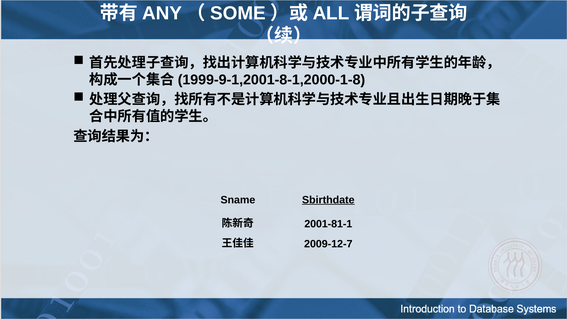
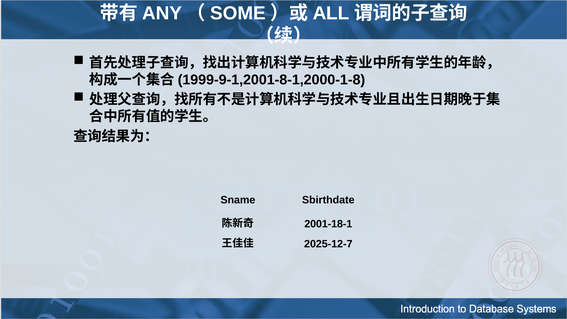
Sbirthdate underline: present -> none (328, 200)
2001-81-1: 2001-81-1 -> 2001-18-1 (328, 224)
2009-12-7: 2009-12-7 -> 2025-12-7 (328, 244)
